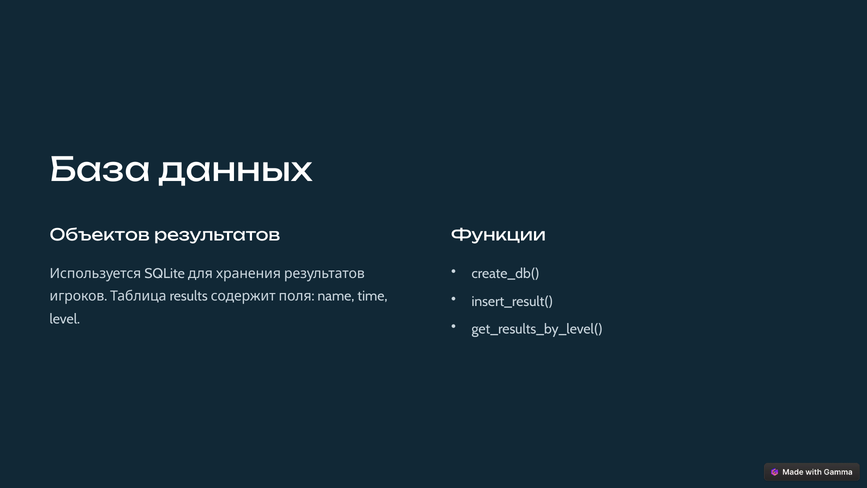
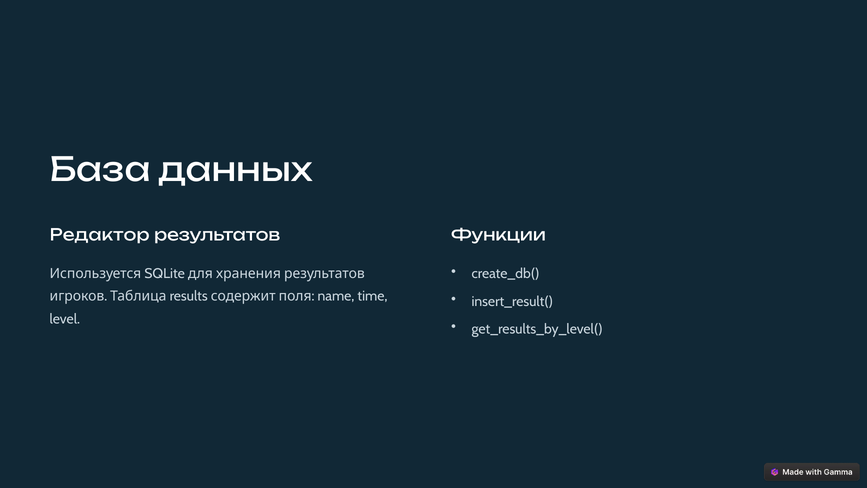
Объектов: Объектов -> Редактор (100, 235)
